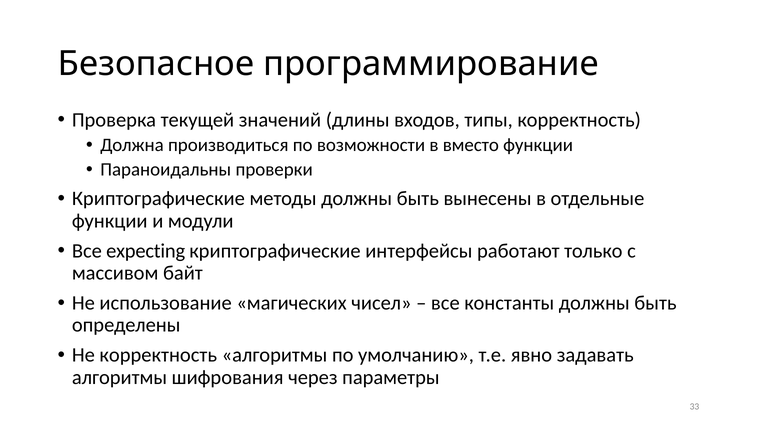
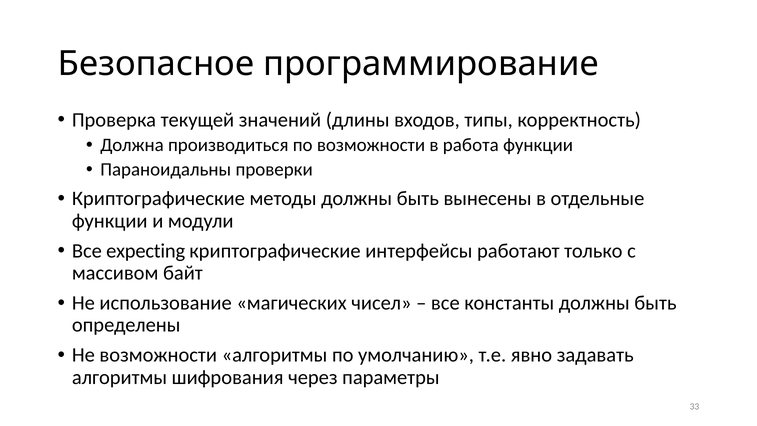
вместо: вместо -> работа (471, 145)
Не корректность: корректность -> возможности (158, 355)
